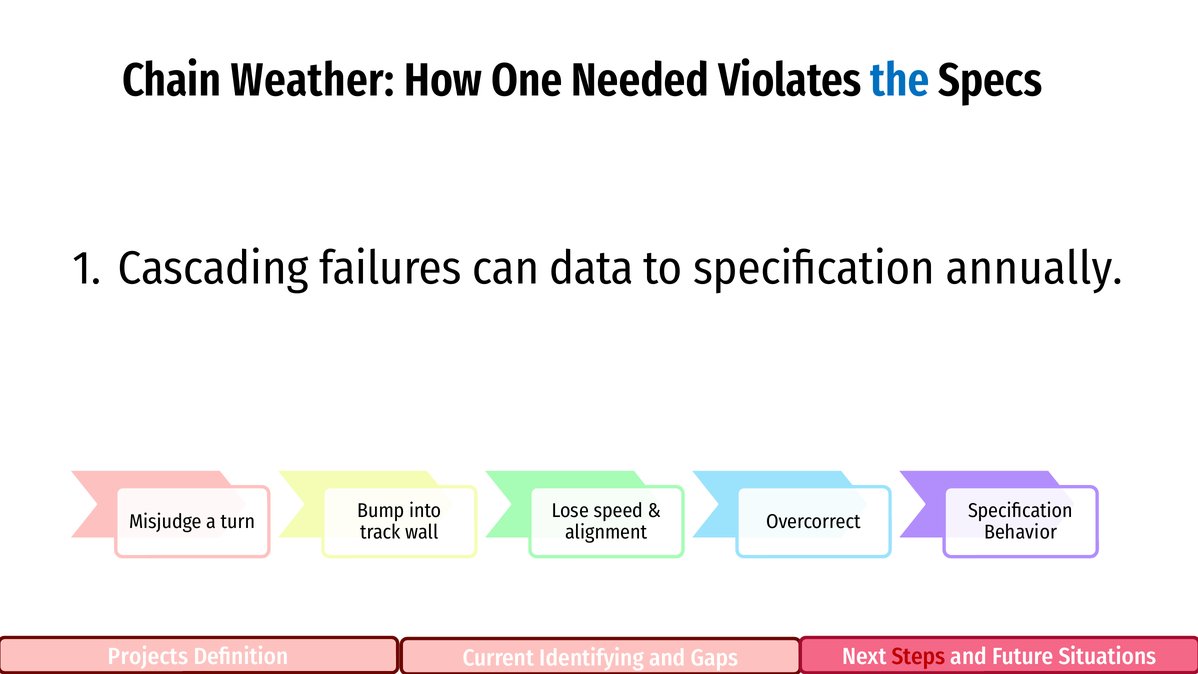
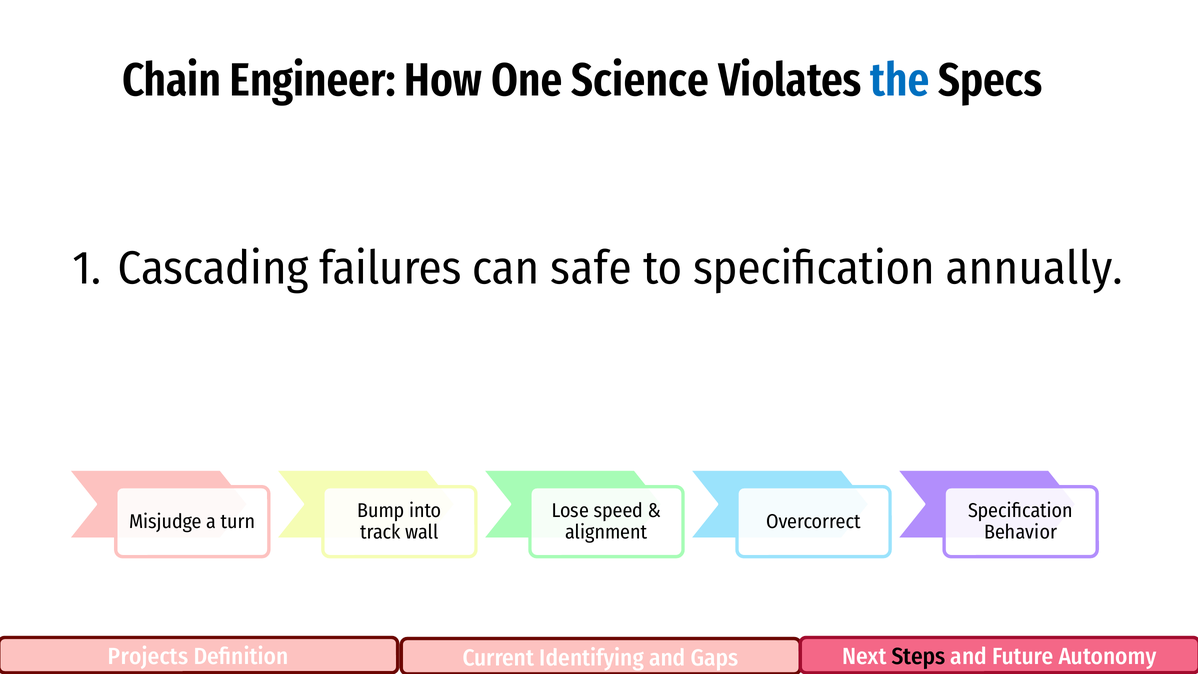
Weather: Weather -> Engineer (313, 80)
Needed: Needed -> Science (640, 80)
data: data -> safe (591, 268)
Steps colour: red -> black (919, 657)
Situations: Situations -> Autonomy (1108, 657)
